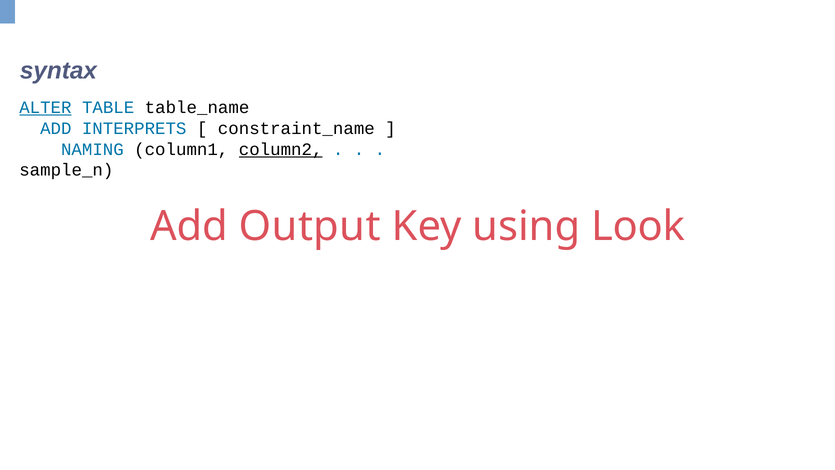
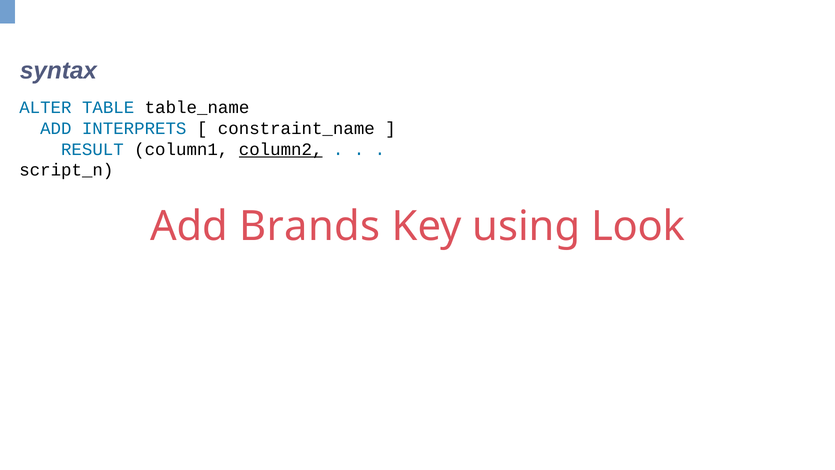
ALTER underline: present -> none (45, 107)
NAMING: NAMING -> RESULT (92, 149)
sample_n: sample_n -> script_n (66, 170)
Output: Output -> Brands (310, 226)
